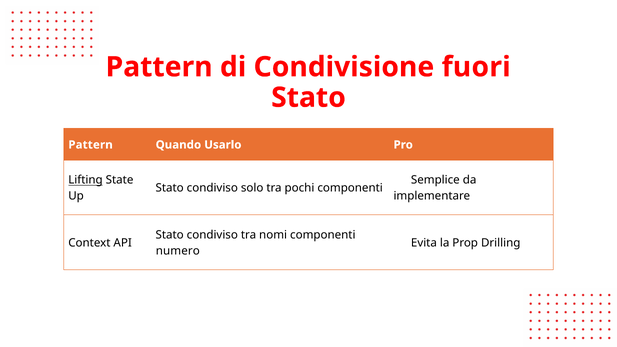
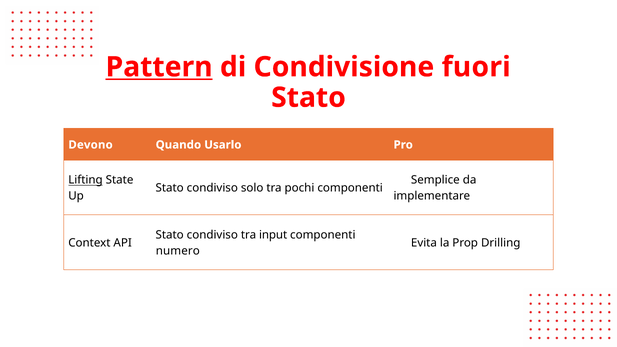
Pattern underline: none -> present (159, 67)
Pattern: Pattern -> Devono (91, 145)
nomi: nomi -> input (273, 235)
